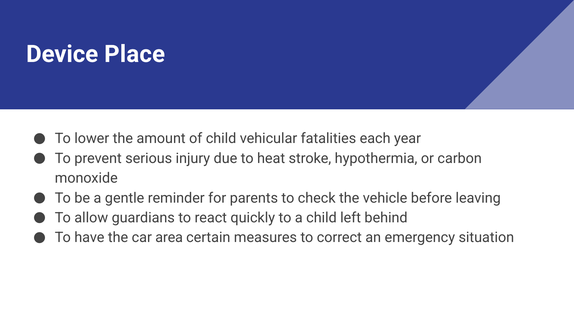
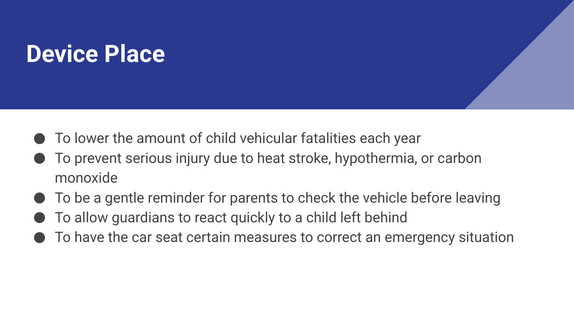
area: area -> seat (169, 237)
